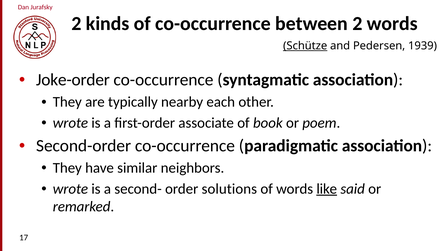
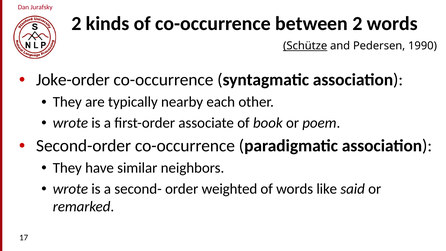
1939: 1939 -> 1990 (423, 46)
solutions: solutions -> weighted (229, 189)
like underline: present -> none (327, 189)
